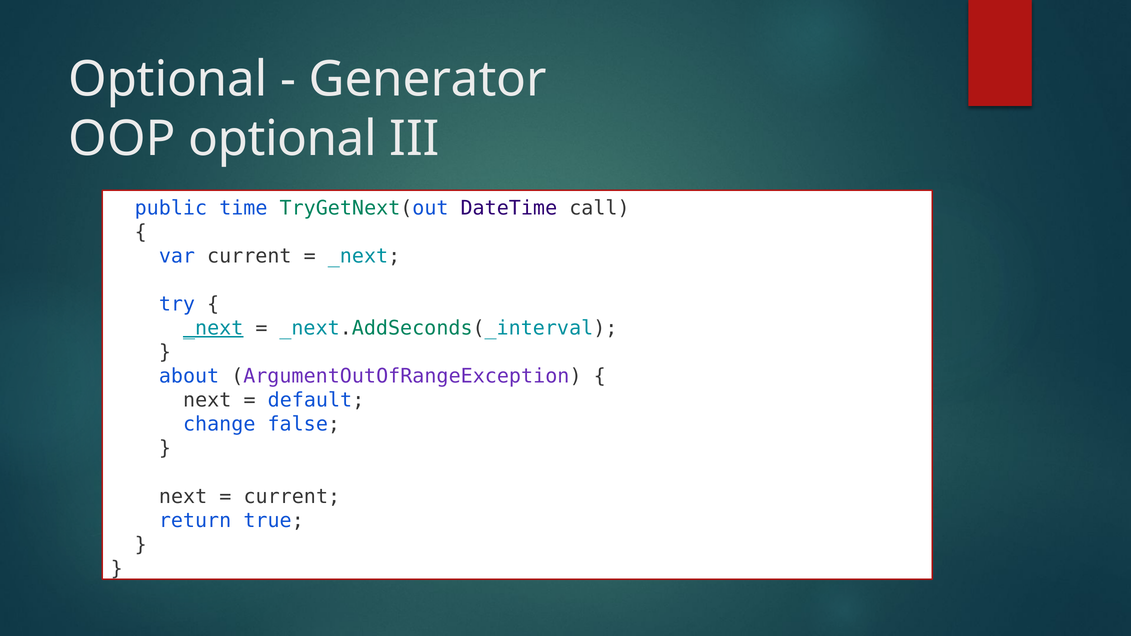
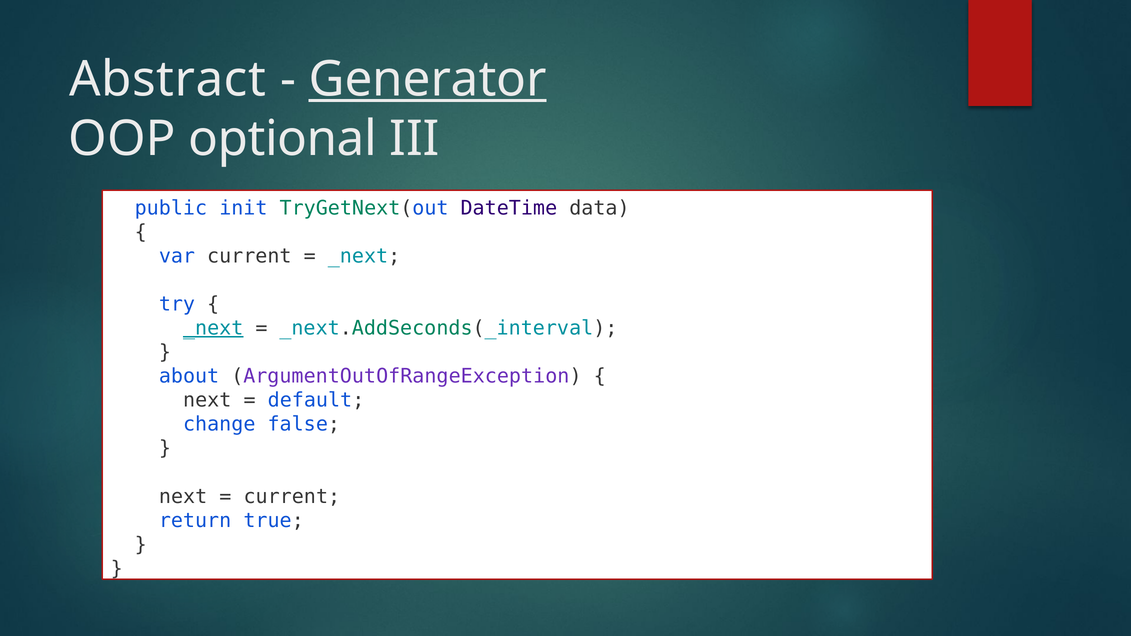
Optional: Optional -> Abstract (168, 79)
Generator underline: none -> present (428, 79)
time: time -> init (243, 208)
call: call -> data (599, 208)
